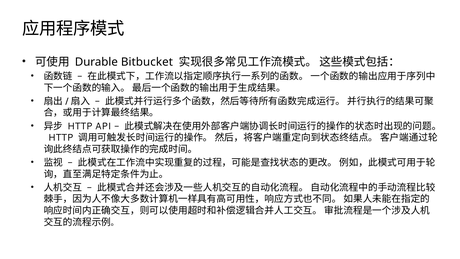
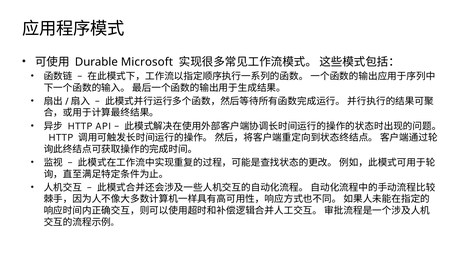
Bitbucket: Bitbucket -> Microsoft (147, 62)
